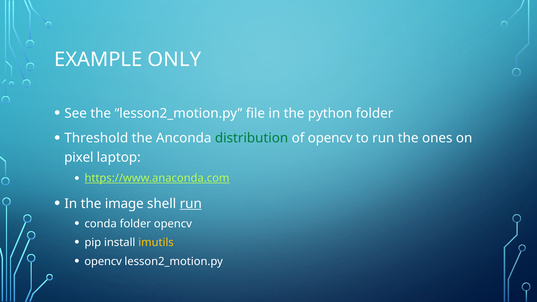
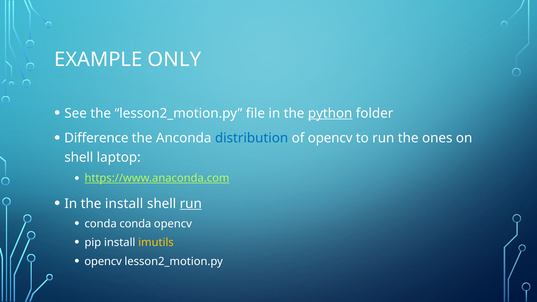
python underline: none -> present (330, 113)
Threshold: Threshold -> Difference (96, 138)
distribution colour: green -> blue (252, 138)
pixel: pixel -> shell (79, 158)
the image: image -> install (124, 204)
conda folder: folder -> conda (135, 224)
